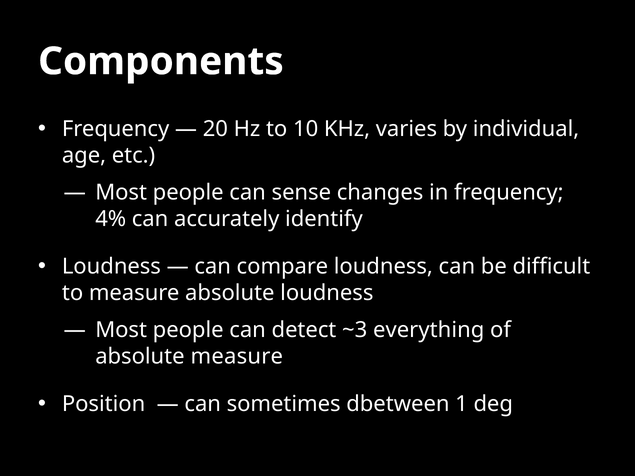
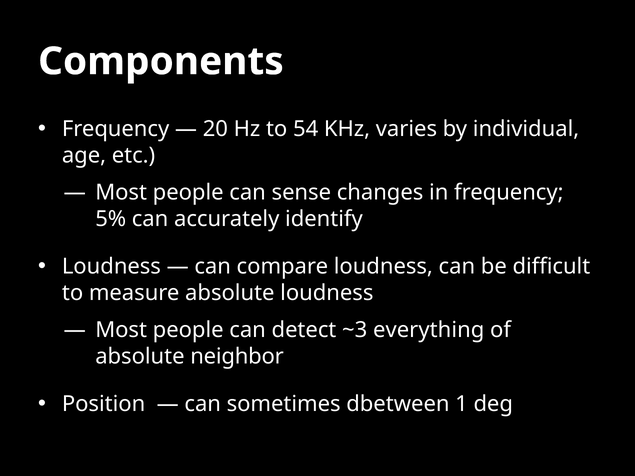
10: 10 -> 54 (306, 129)
4%: 4% -> 5% (111, 219)
absolute measure: measure -> neighbor (237, 357)
